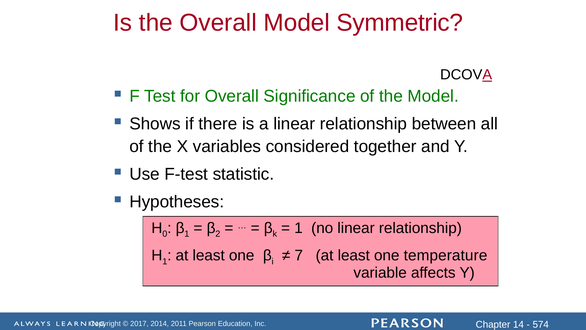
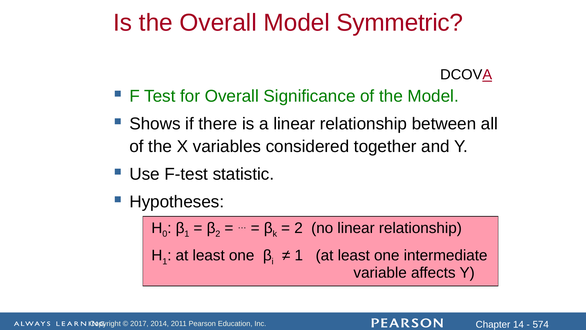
1: 1 -> 2 (299, 228)
7: 7 -> 1 (299, 255)
temperature: temperature -> intermediate (446, 255)
